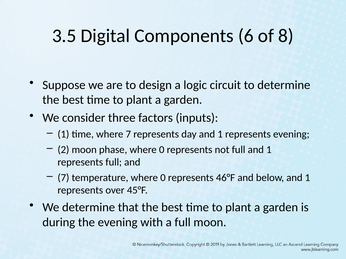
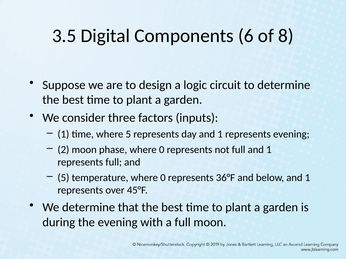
where 7: 7 -> 5 (128, 135)
7: 7 -> 5 (63, 178)
46°F: 46°F -> 36°F (226, 178)
